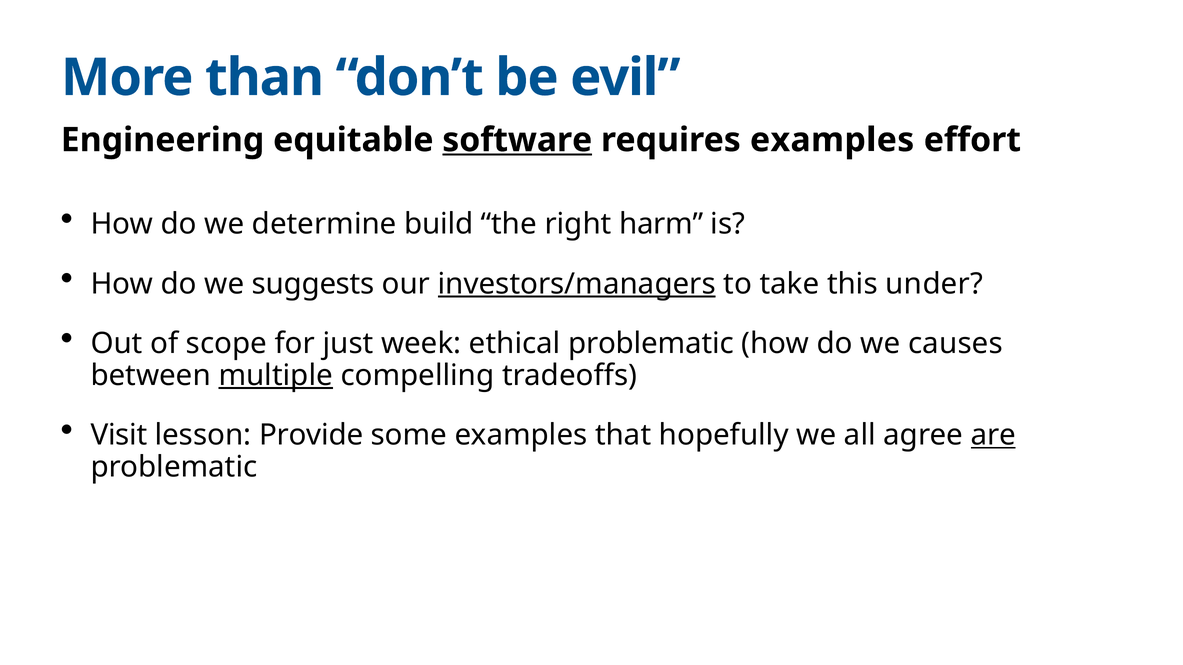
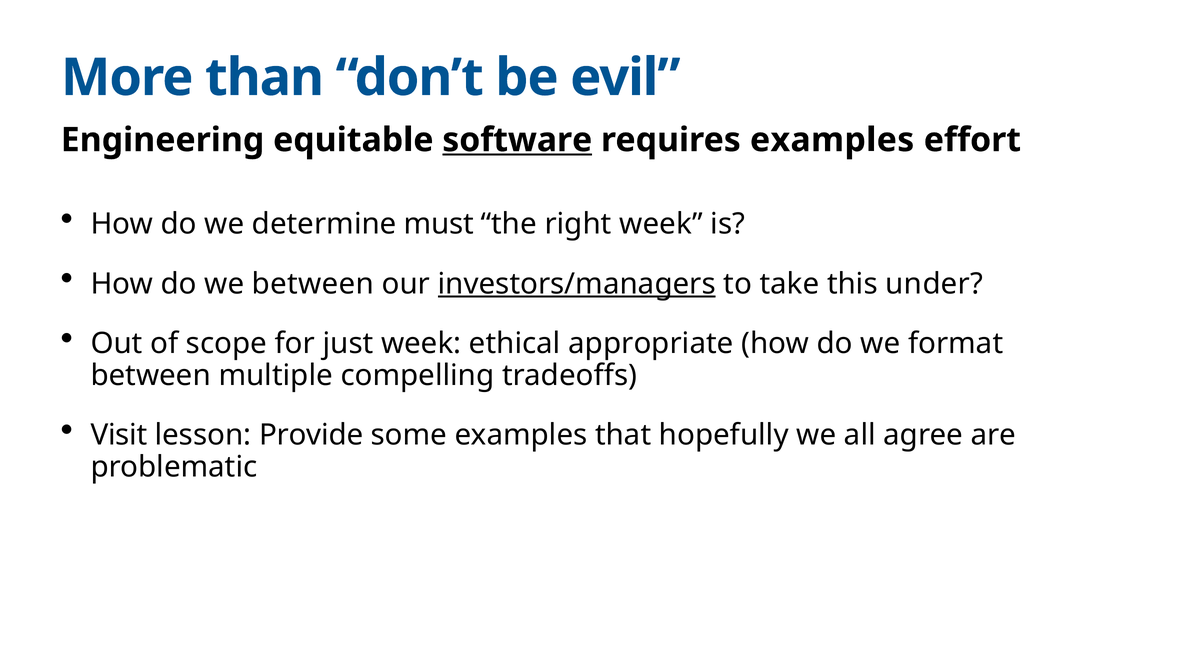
build: build -> must (439, 224)
right harm: harm -> week (661, 224)
we suggests: suggests -> between (313, 284)
ethical problematic: problematic -> appropriate (651, 344)
causes: causes -> format (956, 344)
multiple underline: present -> none (276, 376)
are underline: present -> none (993, 435)
